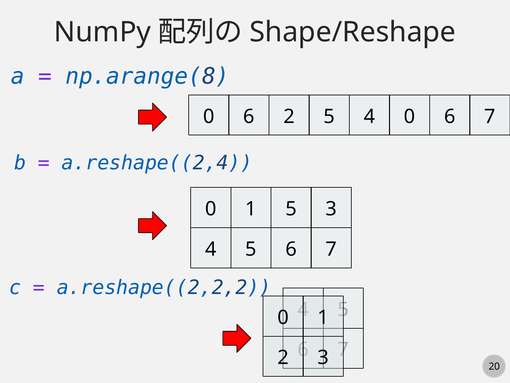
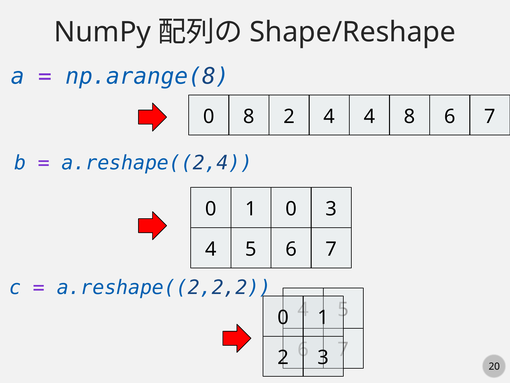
6: 6 -> 8 (249, 116)
2 5: 5 -> 4 (329, 116)
4 0: 0 -> 8 (410, 116)
1 5: 5 -> 0 (291, 209)
